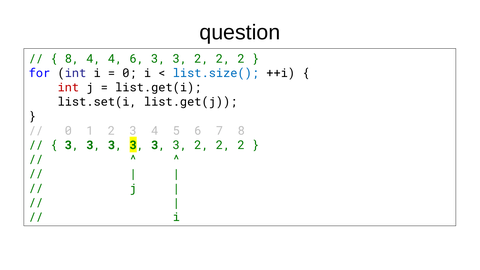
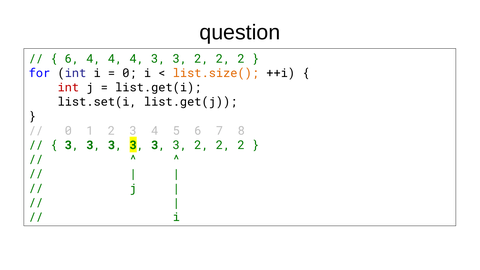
8: 8 -> 6 (72, 59)
4 4 6: 6 -> 4 (137, 59)
list.size( colour: blue -> orange (216, 73)
